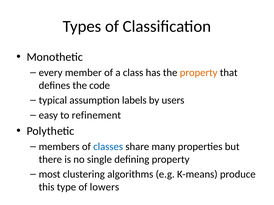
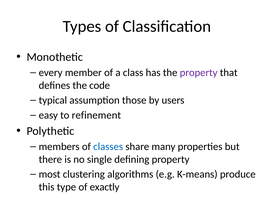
property colour: orange -> purple (199, 73)
labels: labels -> those (134, 100)
lowers: lowers -> exactly (105, 187)
